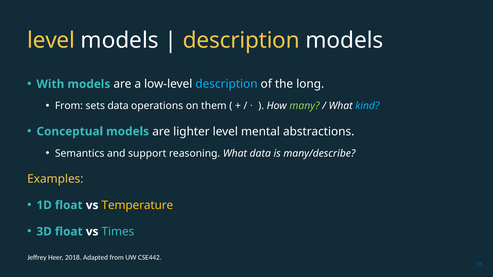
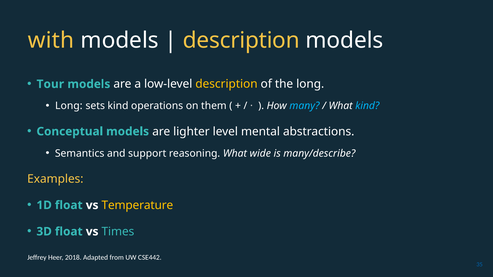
level: level -> with (51, 40)
With: With -> Tour (50, 84)
description colour: light blue -> yellow (226, 84)
From: From -> Long (69, 106)
sets data: data -> kind (118, 106)
many colour: light green -> light blue (304, 106)
What data: data -> wide (260, 153)
